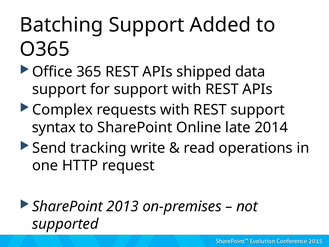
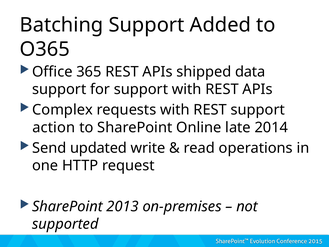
syntax: syntax -> action (54, 127)
tracking: tracking -> updated (99, 148)
